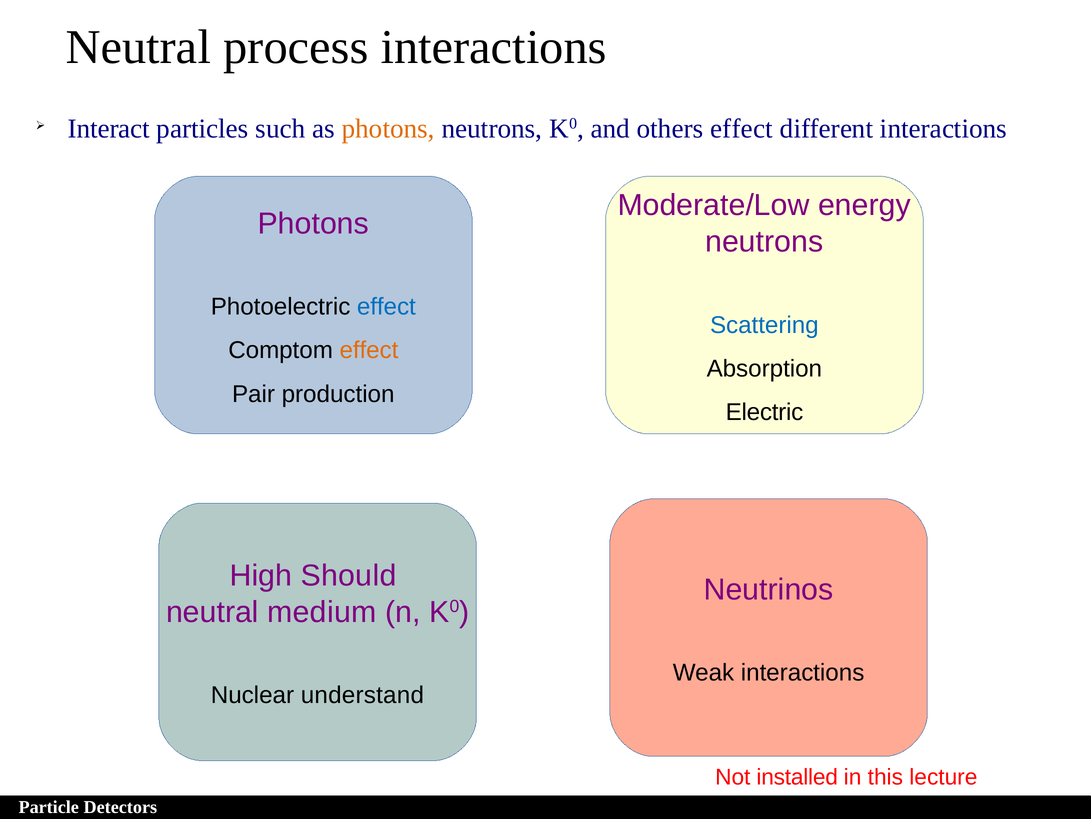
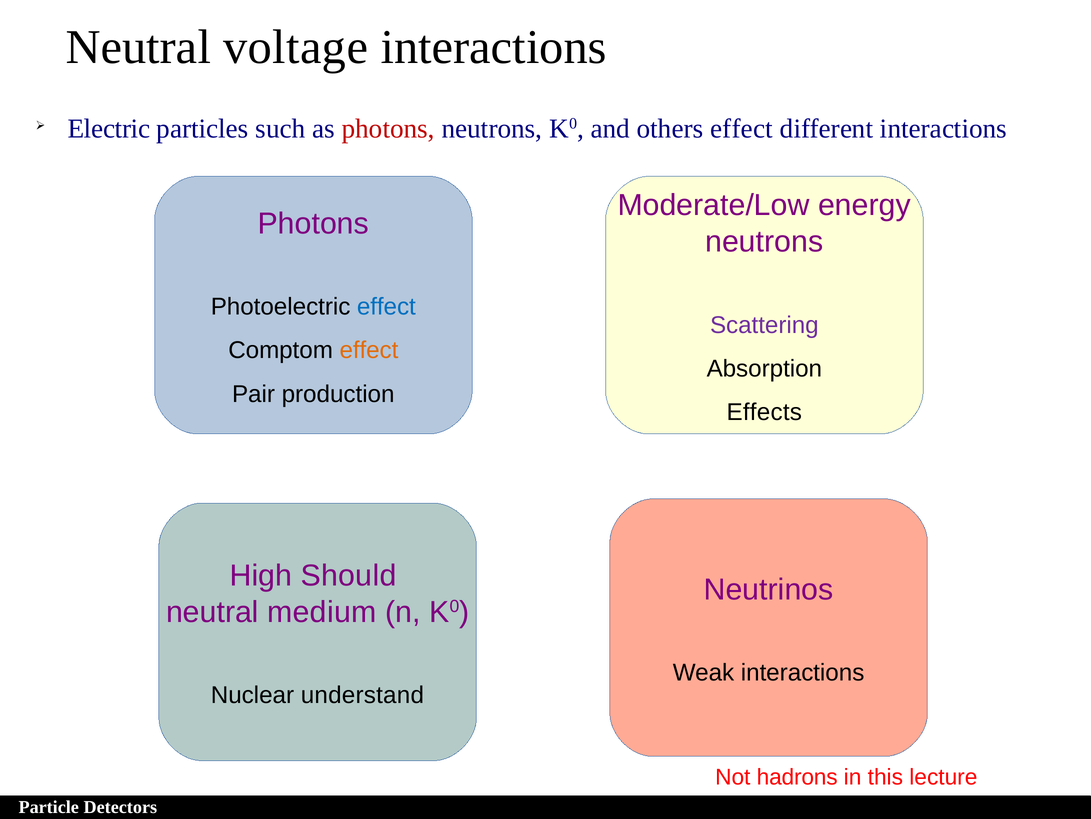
process: process -> voltage (296, 47)
Interact: Interact -> Electric (109, 129)
photons colour: orange -> red (388, 129)
Scattering colour: blue -> purple (764, 325)
Electric: Electric -> Effects (764, 412)
installed: installed -> hadrons (797, 776)
